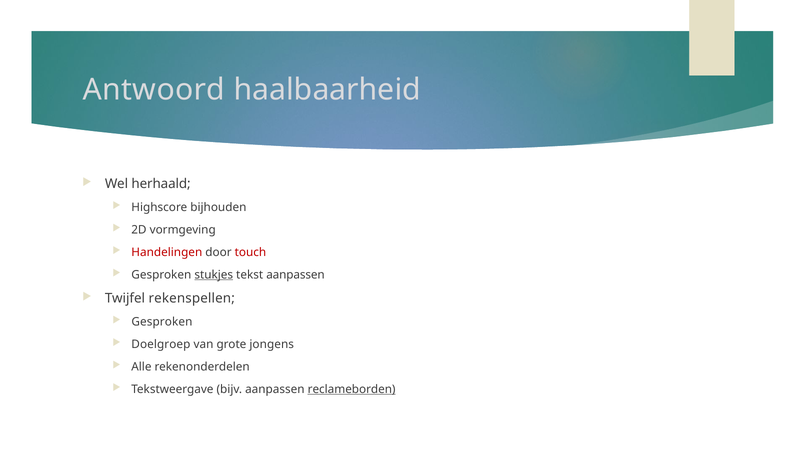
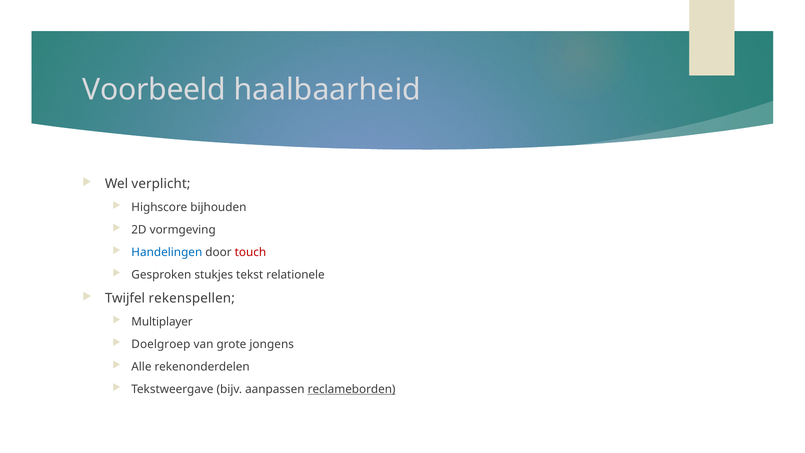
Antwoord: Antwoord -> Voorbeeld (154, 90)
herhaald: herhaald -> verplicht (161, 184)
Handelingen colour: red -> blue (167, 252)
stukjes underline: present -> none (214, 275)
tekst aanpassen: aanpassen -> relationele (295, 275)
Gesproken: Gesproken -> Multiplayer (162, 322)
